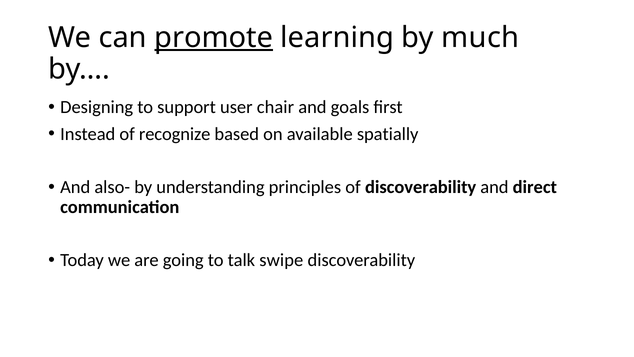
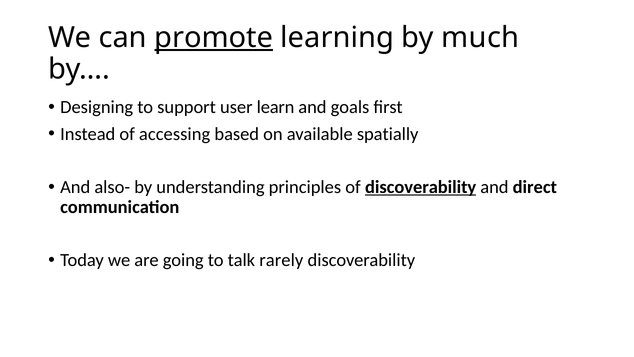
chair: chair -> learn (276, 107)
recognize: recognize -> accessing (175, 134)
discoverability underline: none -> present (421, 187)
swipe: swipe -> rarely (281, 260)
